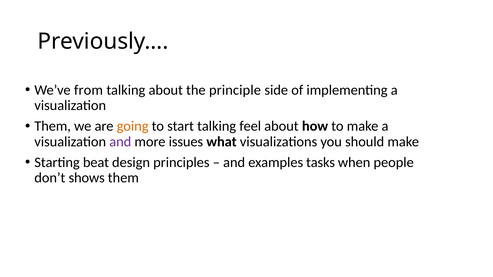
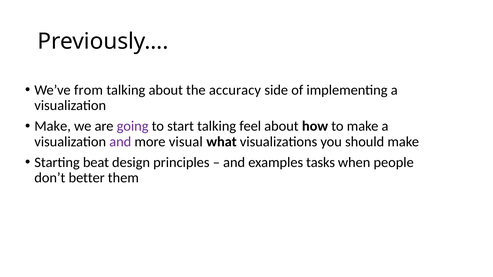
principle: principle -> accuracy (235, 90)
Them: Them -> Make (53, 126)
going colour: orange -> purple (133, 126)
issues: issues -> visual (186, 142)
shows: shows -> better (87, 178)
